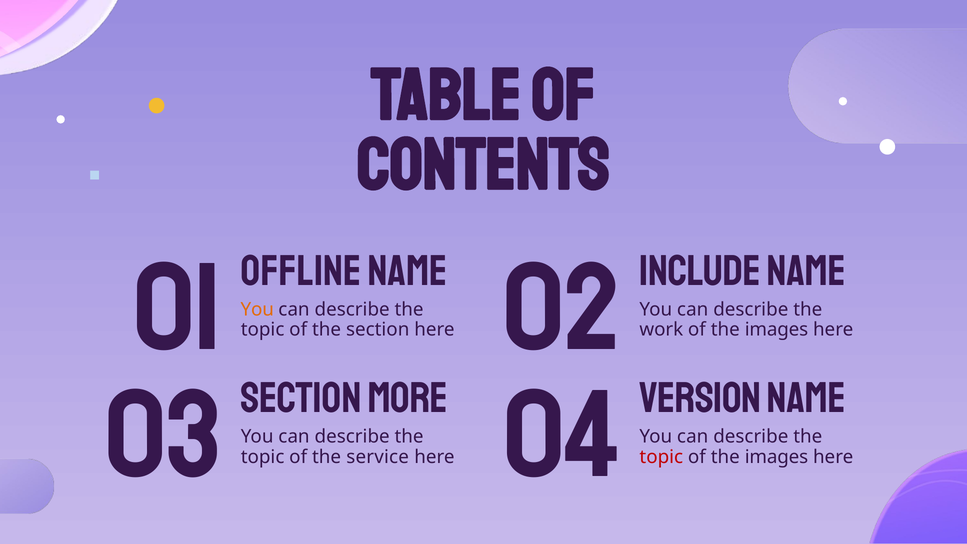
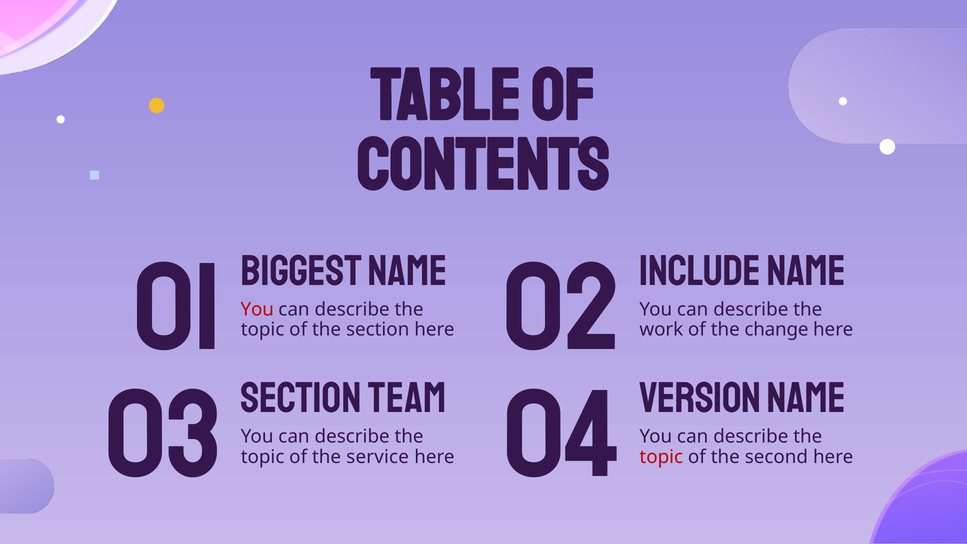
OFFLINE: OFFLINE -> BIGGEST (301, 271)
You colour: orange -> red (257, 309)
images: images -> change (777, 330)
MORE: MORE -> TEAM (407, 398)
images: images -> second (776, 457)
